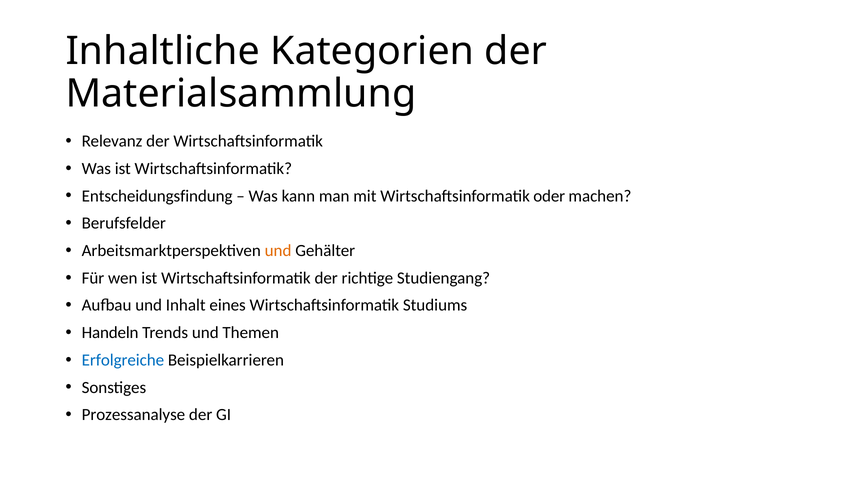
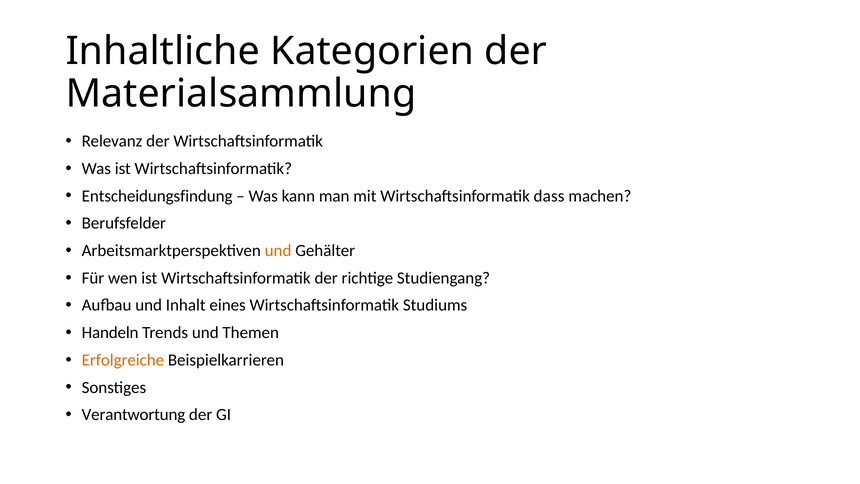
oder: oder -> dass (549, 196)
Erfolgreiche colour: blue -> orange (123, 360)
Prozessanalyse: Prozessanalyse -> Verantwortung (133, 415)
